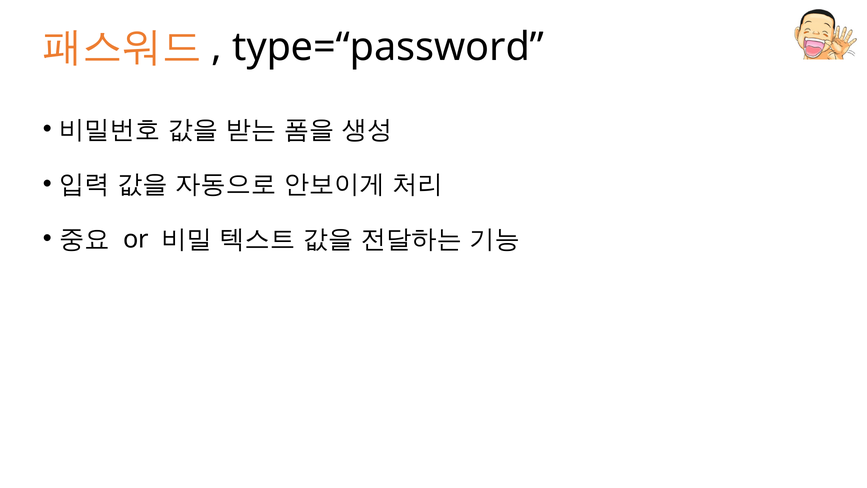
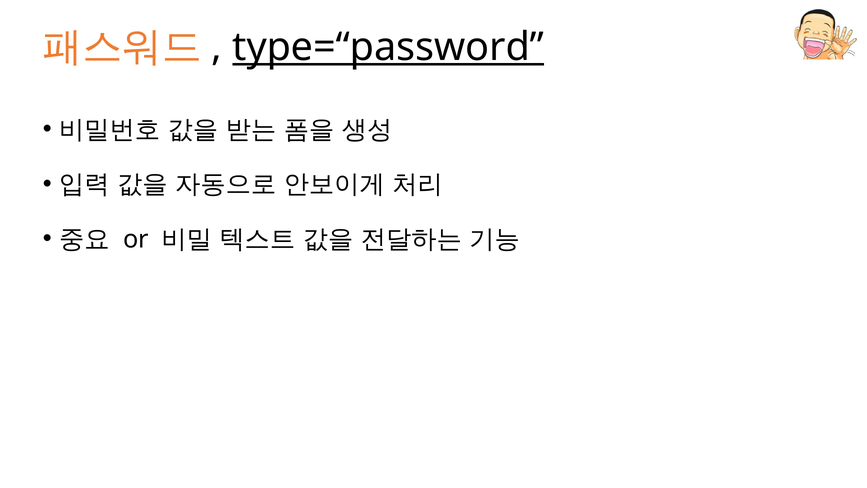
type=“password underline: none -> present (388, 47)
